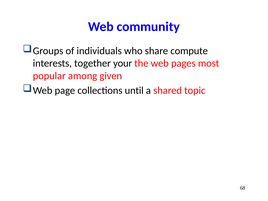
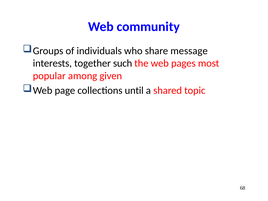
compute: compute -> message (189, 51)
your: your -> such (123, 63)
